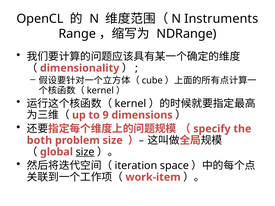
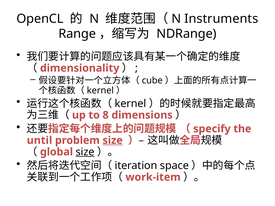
9: 9 -> 8 (106, 115)
both: both -> until (39, 141)
size underline: none -> present (113, 141)
